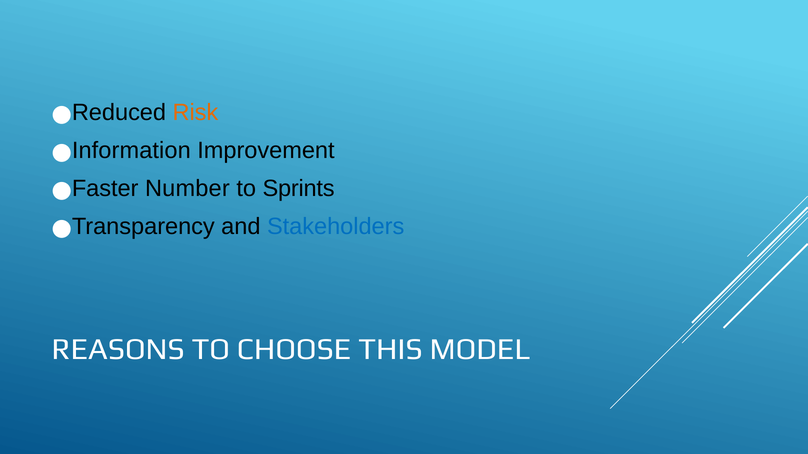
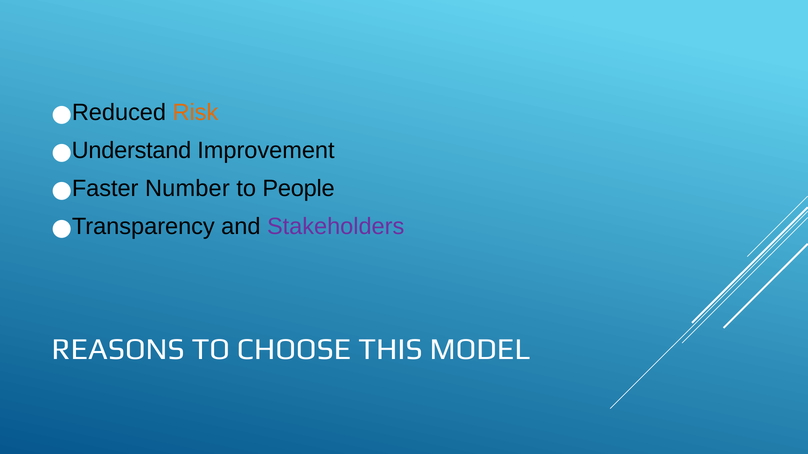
Information: Information -> Understand (131, 151)
Sprints: Sprints -> People (299, 189)
Stakeholders colour: blue -> purple (336, 227)
